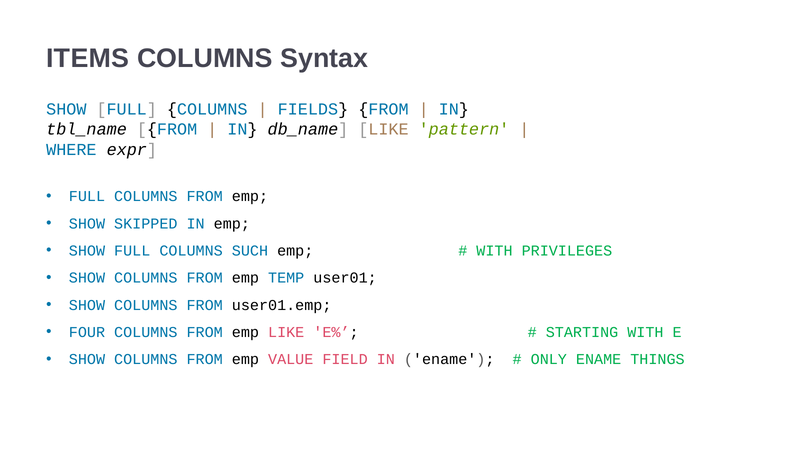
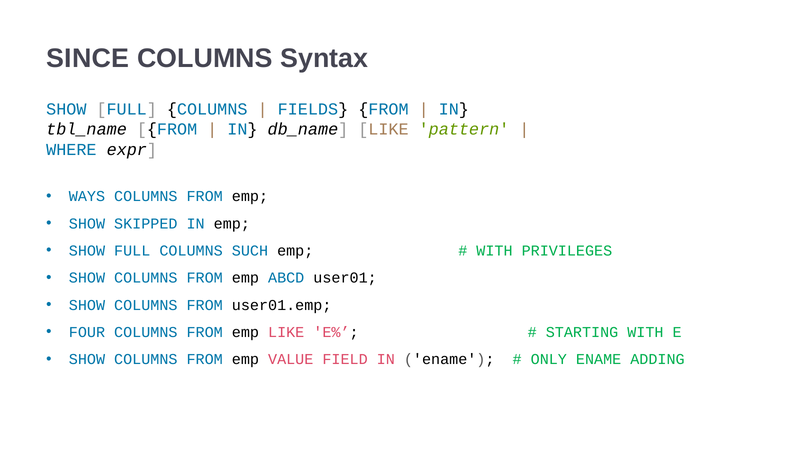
ITEMS: ITEMS -> SINCE (88, 58)
FULL: FULL -> WAYS (87, 196)
TEMP: TEMP -> ABCD (286, 278)
THINGS: THINGS -> ADDING (657, 359)
